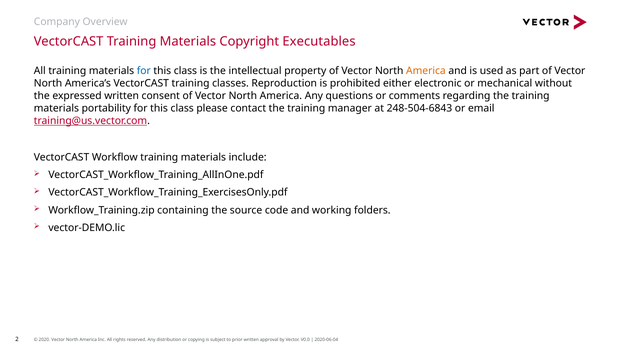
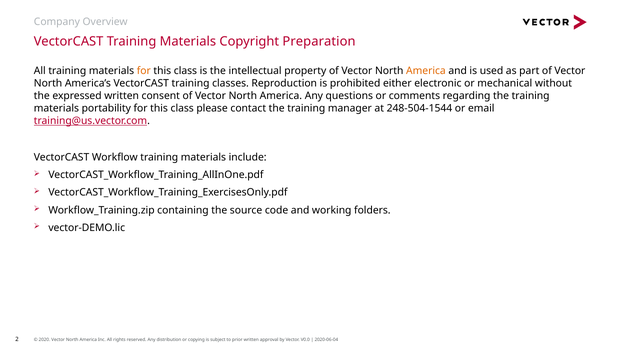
Executables: Executables -> Preparation (319, 42)
for colour: blue -> orange (144, 71)
248-504-6843: 248-504-6843 -> 248-504-1544 (419, 108)
